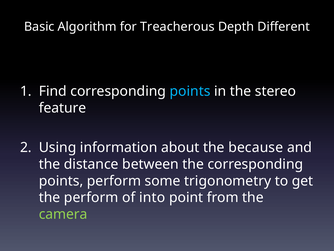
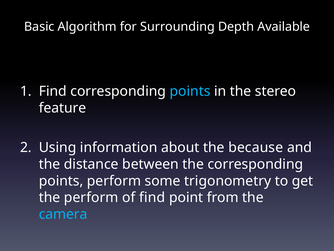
Treacherous: Treacherous -> Surrounding (177, 27)
Different: Different -> Available (284, 27)
of into: into -> find (152, 197)
camera colour: light green -> light blue (63, 214)
